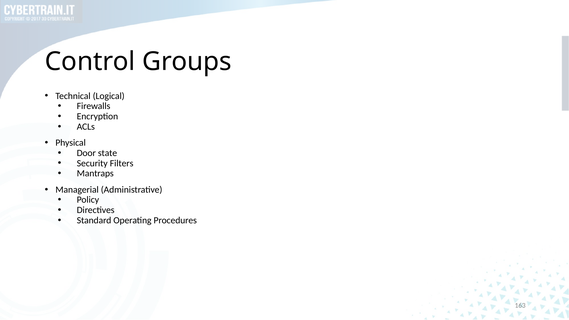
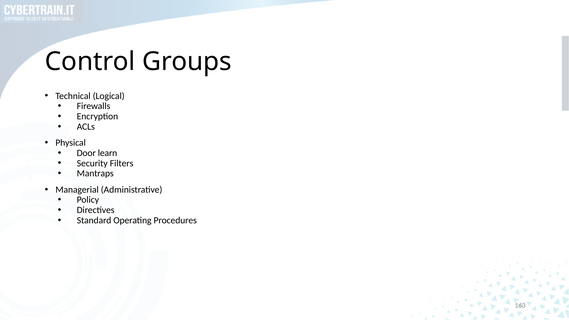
state: state -> learn (108, 153)
